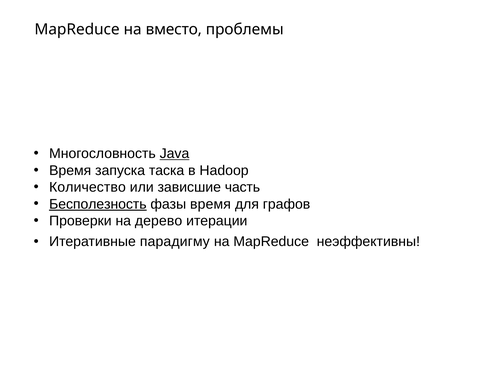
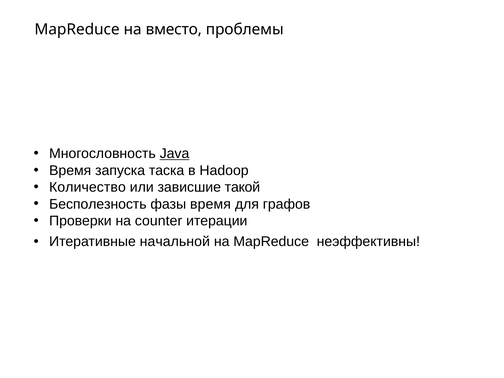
часть: часть -> такой (242, 187)
Бесполезность underline: present -> none (98, 204)
дерево: дерево -> counter (159, 221)
парадигму: парадигму -> начальной (175, 242)
